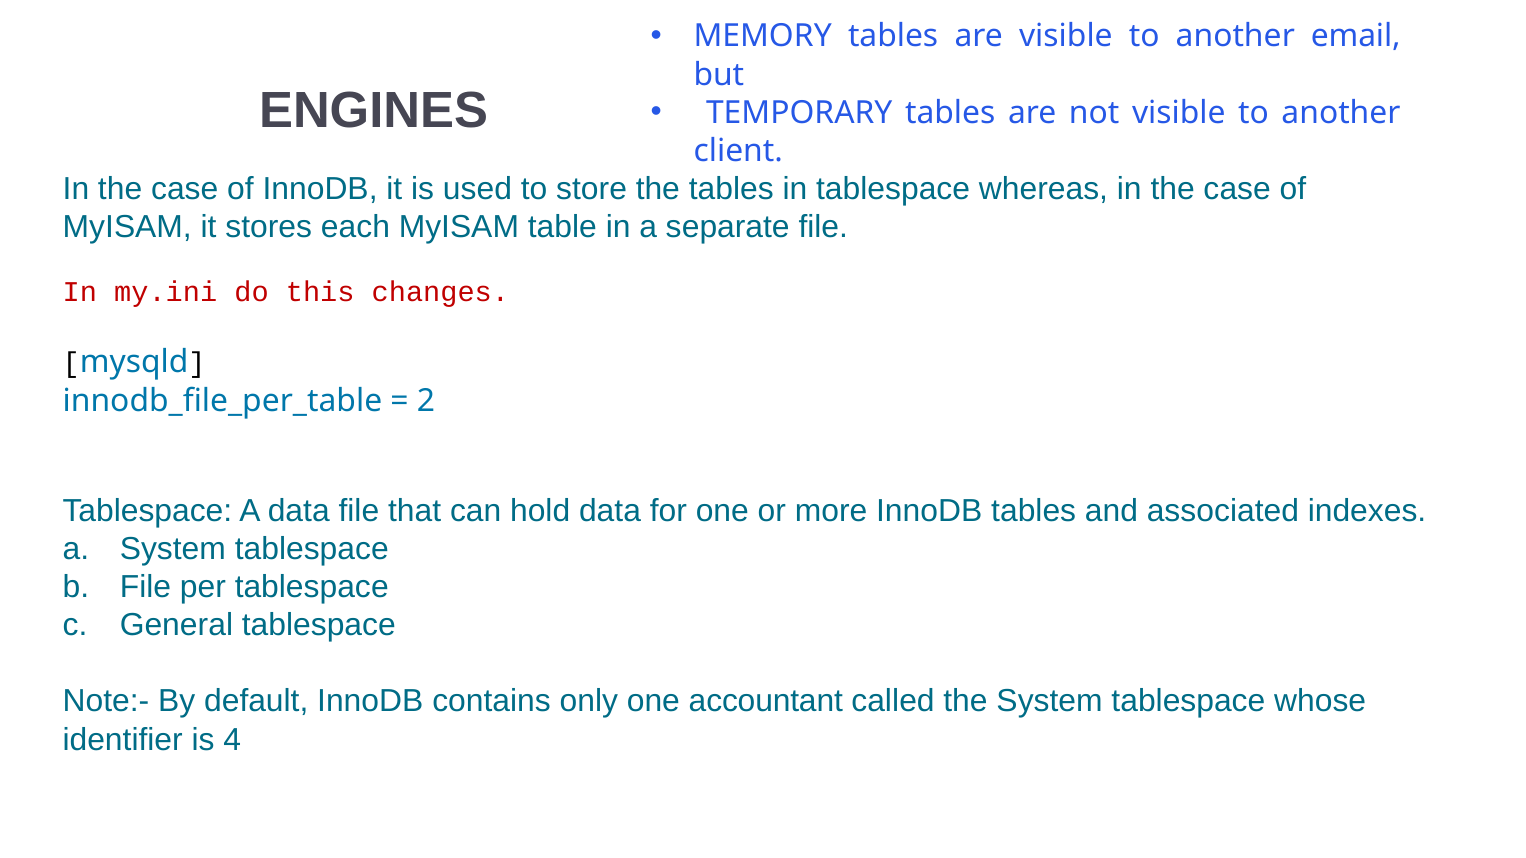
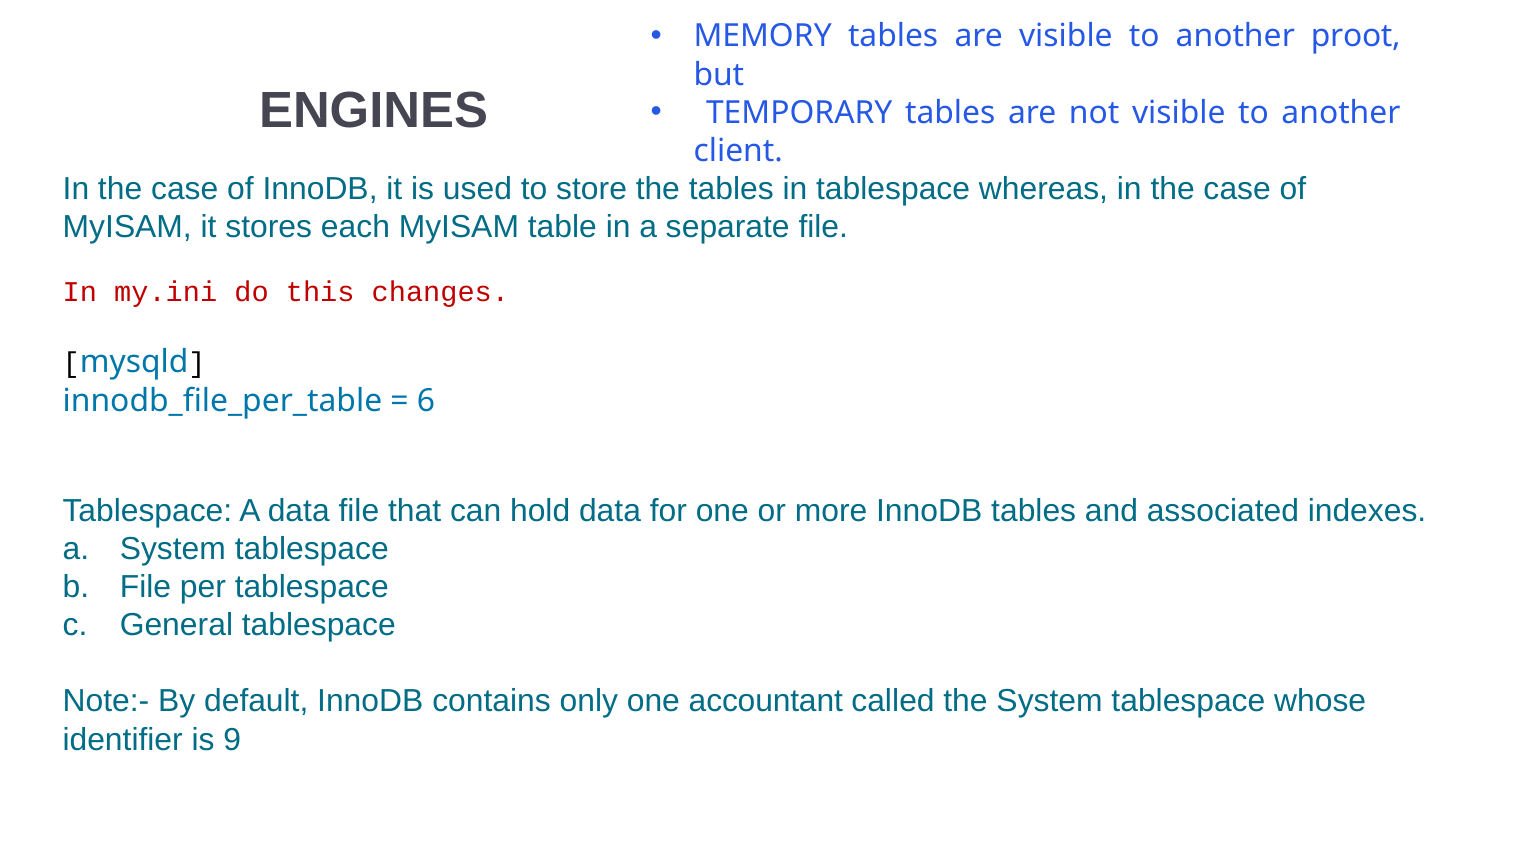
email: email -> proot (1356, 36)
2: 2 -> 6 (426, 401)
4: 4 -> 9 (232, 740)
